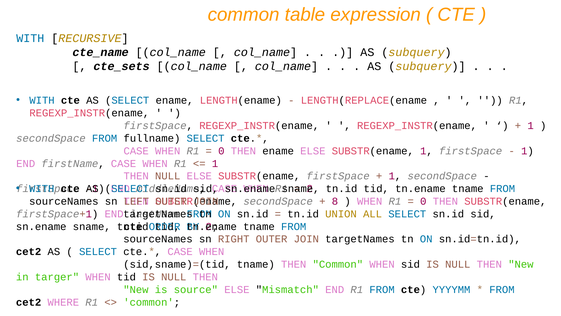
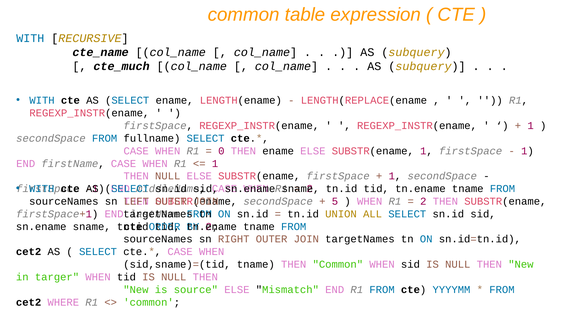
cte_sets: cte_sets -> cte_much (122, 66)
8: 8 -> 5 (335, 201)
0: 0 -> 2 (423, 201)
